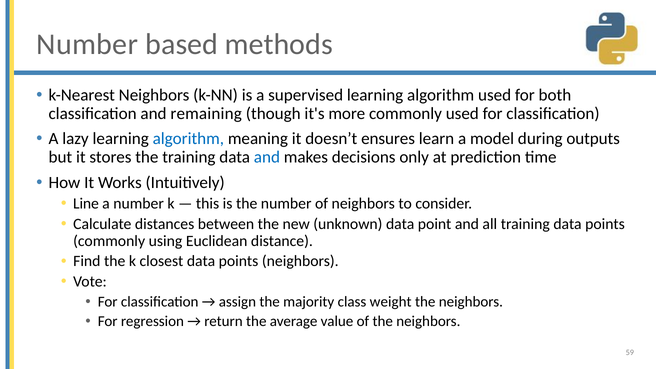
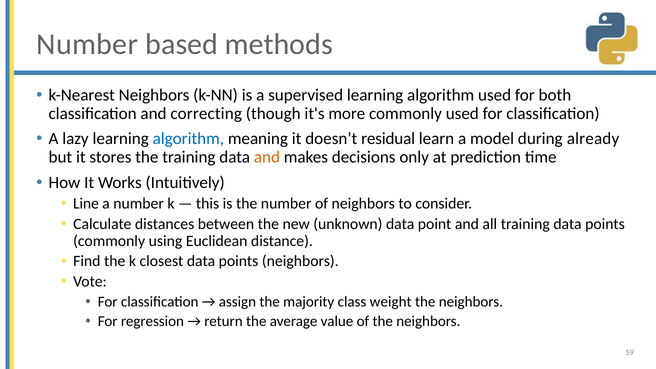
remaining: remaining -> correcting (206, 113)
ensures: ensures -> residual (388, 139)
outputs: outputs -> already (593, 139)
and colour: blue -> orange (267, 157)
